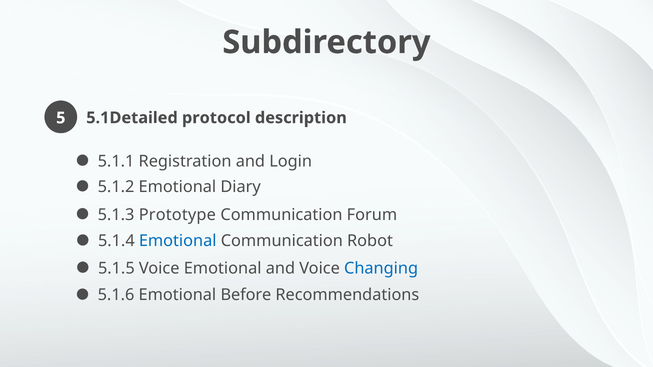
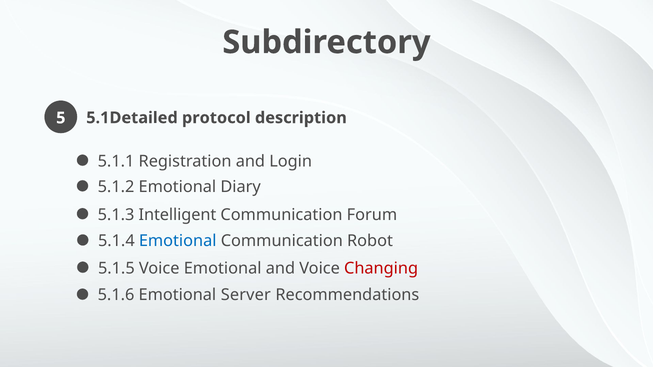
Prototype: Prototype -> Intelligent (177, 215)
Changing colour: blue -> red (381, 268)
Before: Before -> Server (246, 295)
